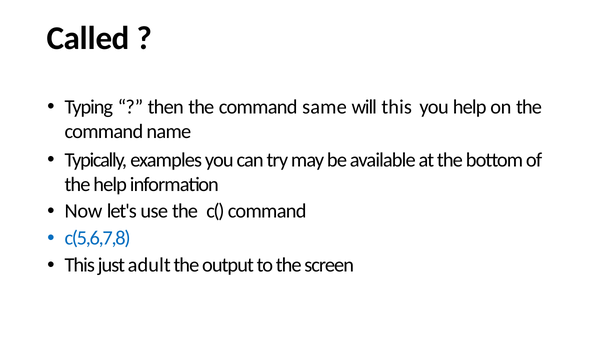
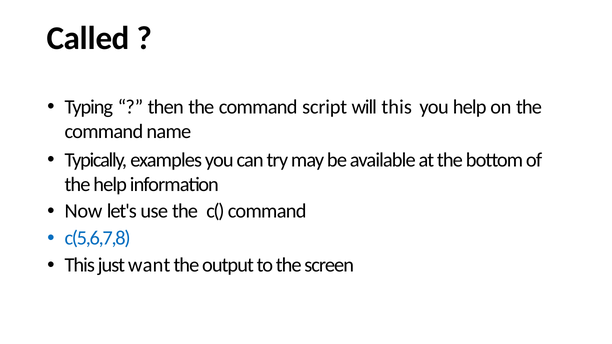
same: same -> script (325, 107)
adult: adult -> want (149, 265)
